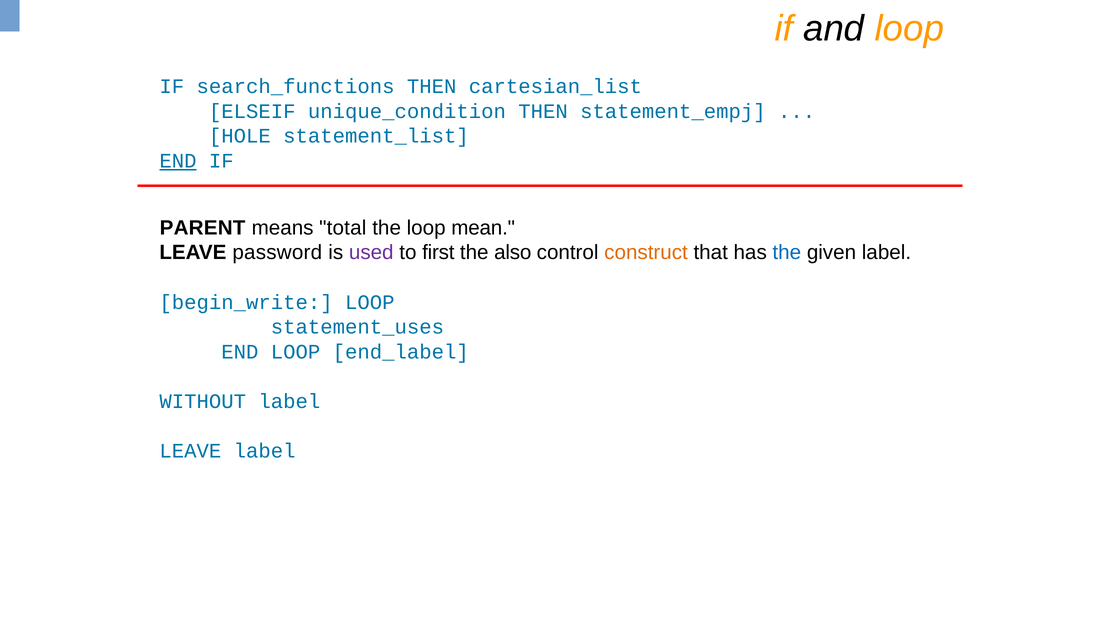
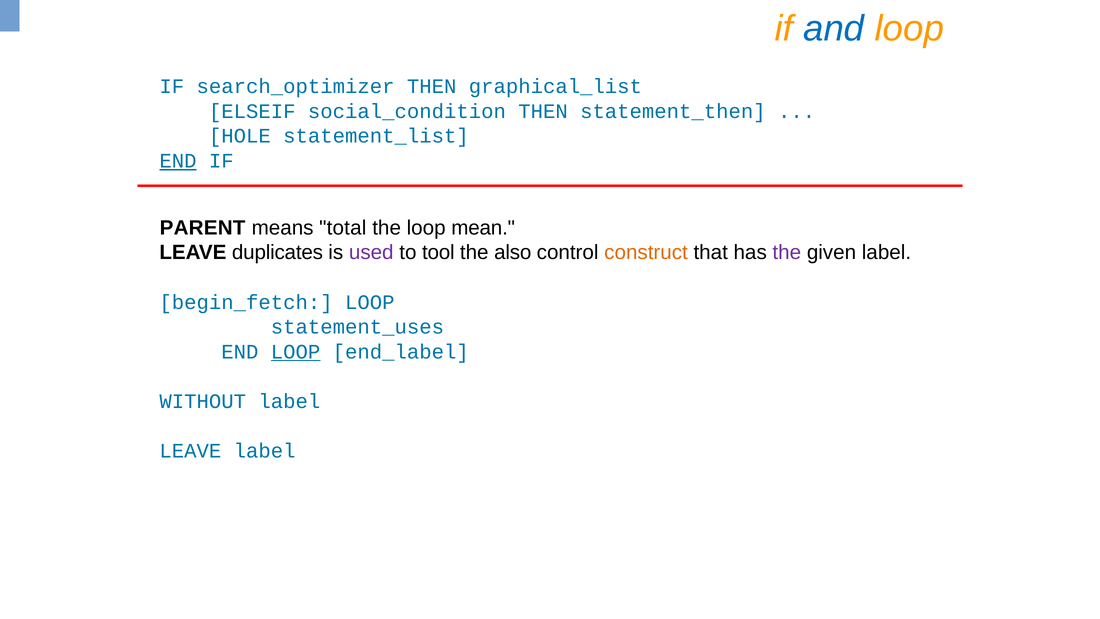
and colour: black -> blue (834, 29)
search_functions: search_functions -> search_optimizer (296, 87)
cartesian_list: cartesian_list -> graphical_list (555, 87)
unique_condition: unique_condition -> social_condition (407, 111)
statement_empj: statement_empj -> statement_then (673, 111)
password: password -> duplicates (277, 252)
first: first -> tool (438, 252)
the colour: blue -> purple (787, 252)
begin_write: begin_write -> begin_fetch (246, 302)
LOOP underline: none -> present (296, 352)
